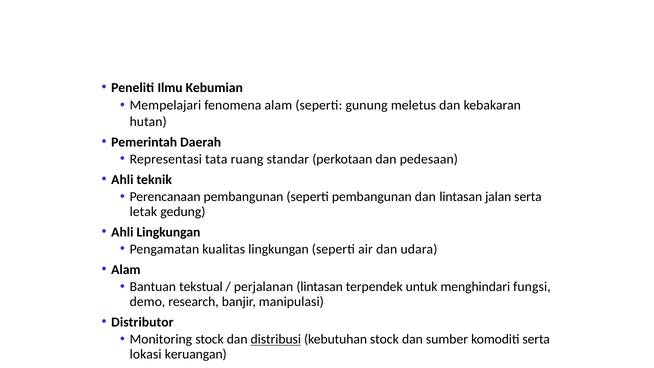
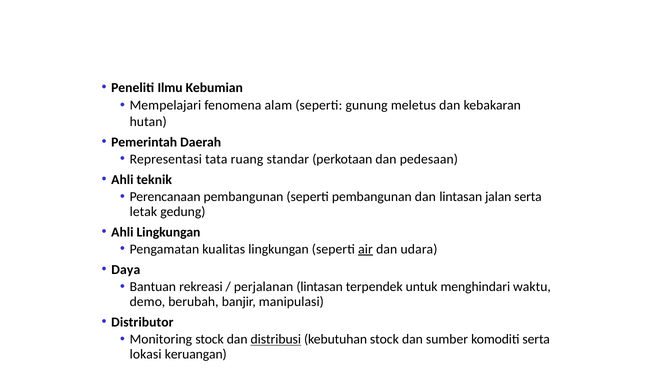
air underline: none -> present (366, 249)
Alam: Alam -> Daya (126, 270)
tekstual: tekstual -> rekreasi (201, 287)
fungsi: fungsi -> waktu (532, 287)
research: research -> berubah (193, 302)
